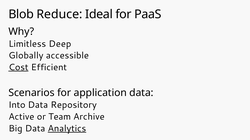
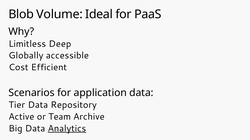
Reduce: Reduce -> Volume (60, 14)
Cost underline: present -> none (18, 68)
Into: Into -> Tier (17, 105)
